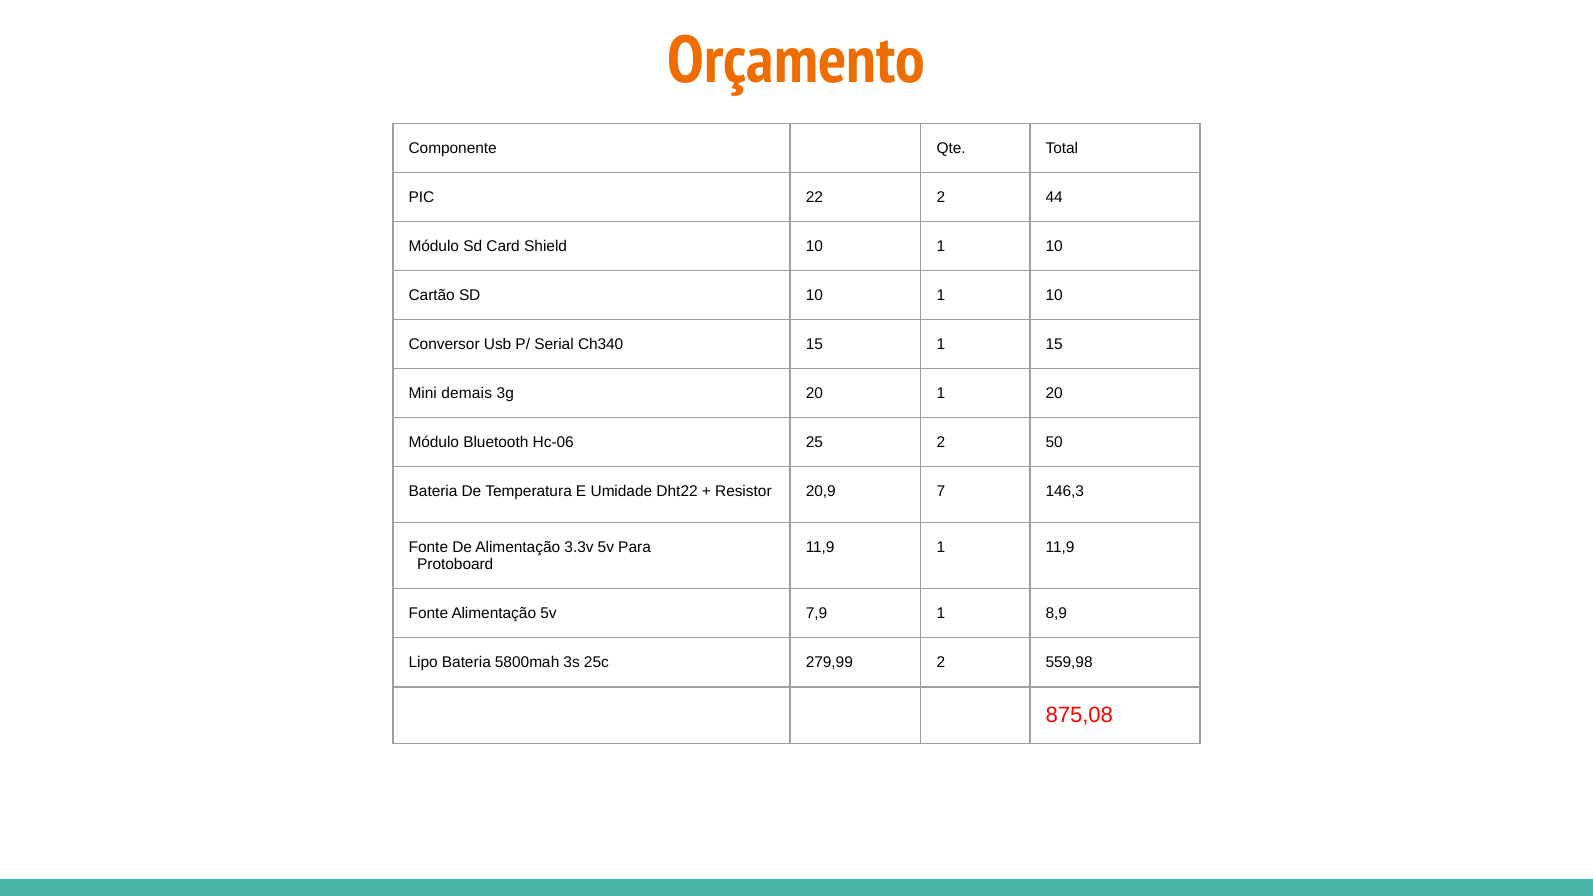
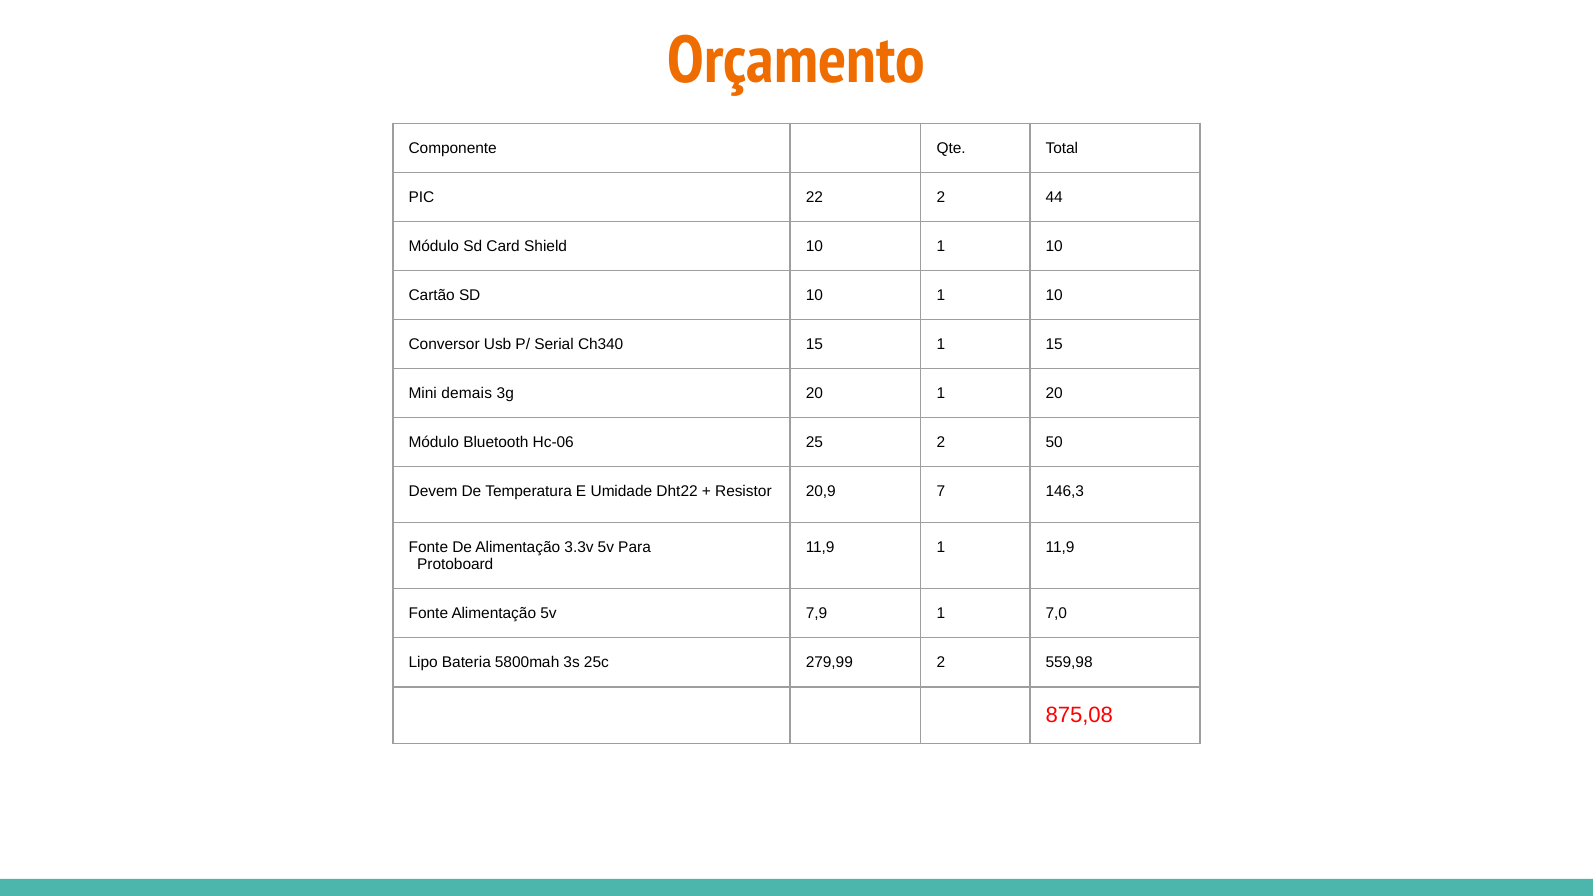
Bateria: Bateria -> Devem (433, 491)
8,9: 8,9 -> 7,0 (1056, 614)
